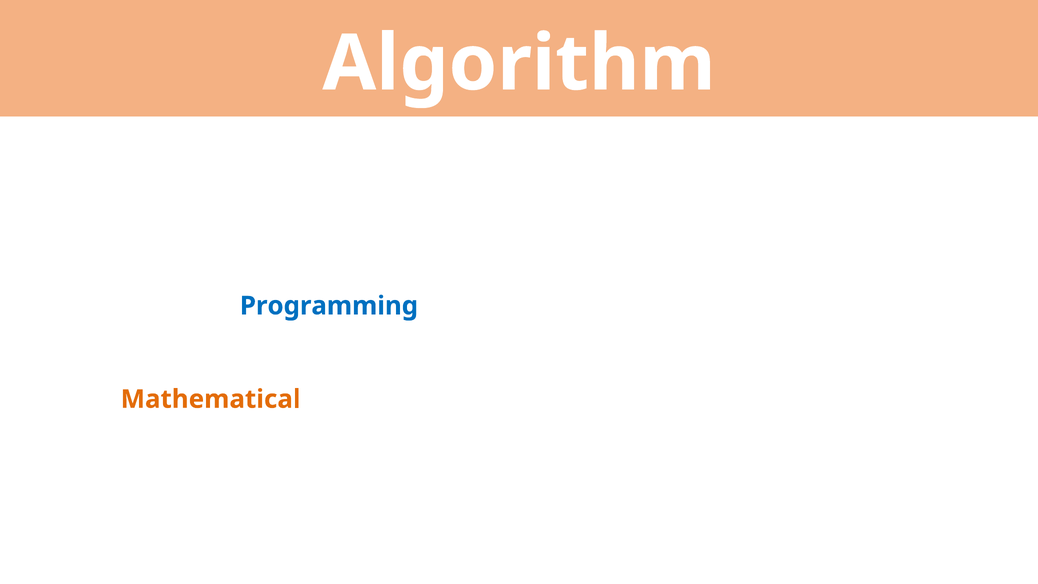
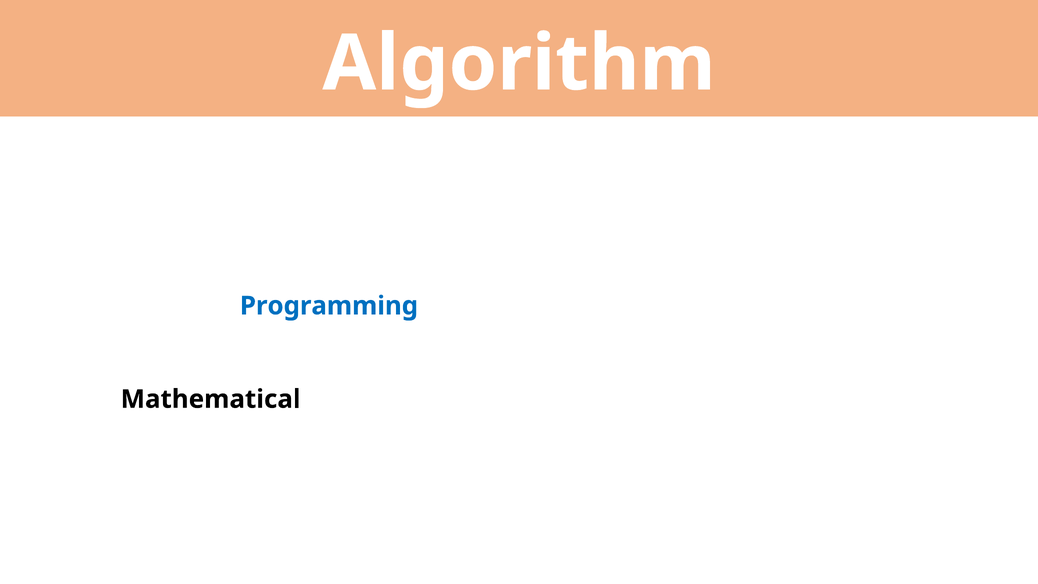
Mathematical colour: orange -> black (211, 399)
